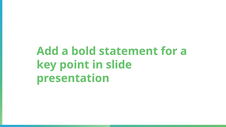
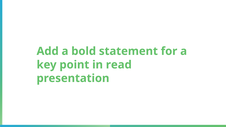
slide: slide -> read (119, 65)
